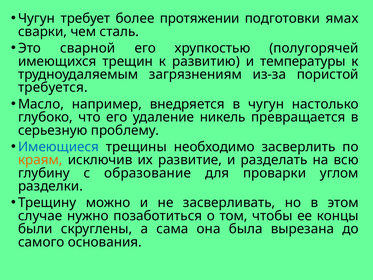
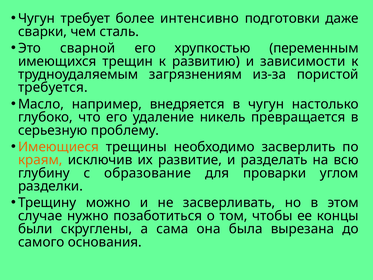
протяжении: протяжении -> интенсивно (200, 19)
ямах: ямах -> даже (342, 19)
полугорячей: полугорячей -> переменным (314, 48)
температуры: температуры -> зависимости (303, 61)
Имеющиеся colour: blue -> orange (58, 147)
